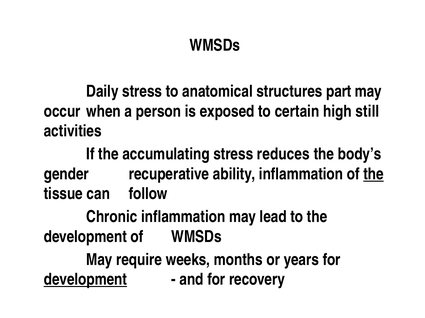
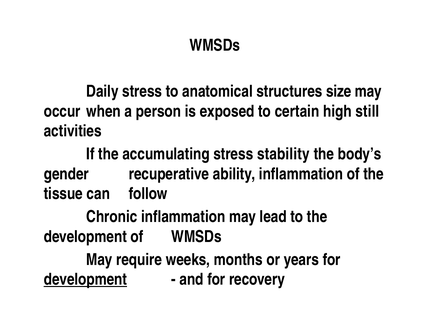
part: part -> size (339, 92)
reduces: reduces -> stability (283, 155)
the underline: present -> none (374, 174)
